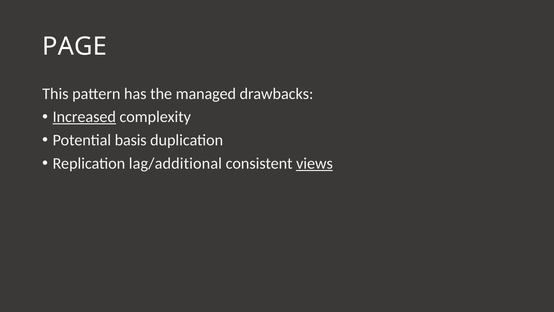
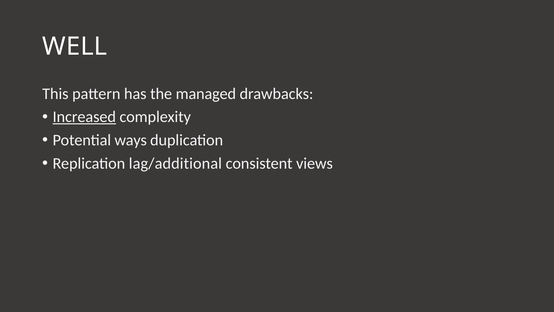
PAGE: PAGE -> WELL (75, 47)
basis: basis -> ways (131, 140)
views underline: present -> none (314, 163)
